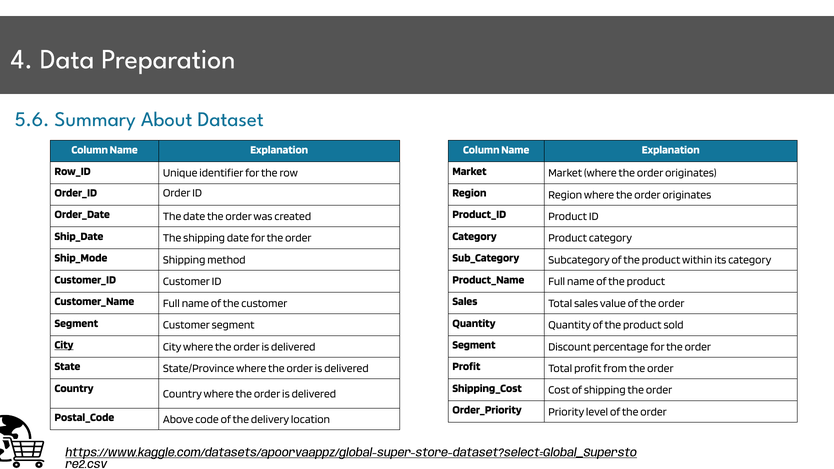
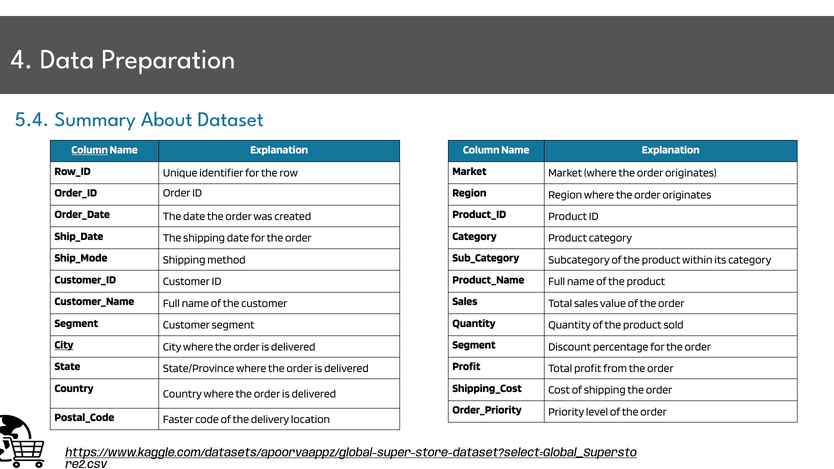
5.6: 5.6 -> 5.4 (32, 119)
Column underline: none -> present (90, 150)
Above: Above -> Faster (178, 419)
